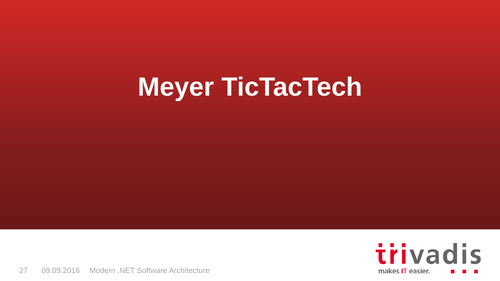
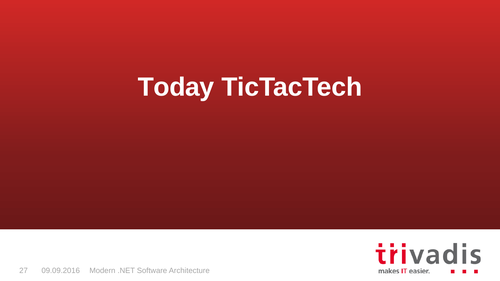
Meyer: Meyer -> Today (176, 87)
